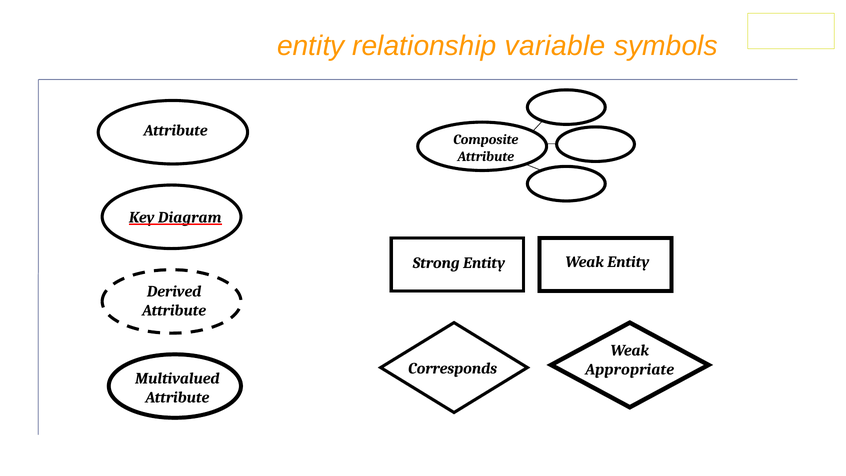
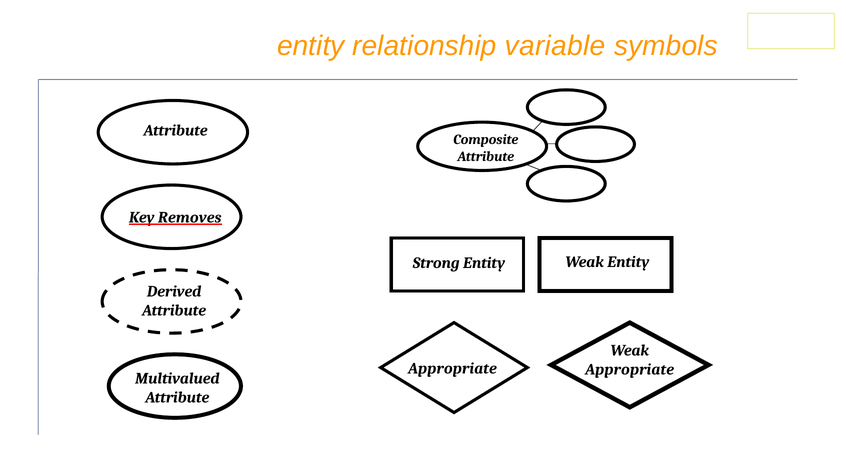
Diagram: Diagram -> Removes (190, 218)
Corresponds: Corresponds -> Appropriate (453, 368)
